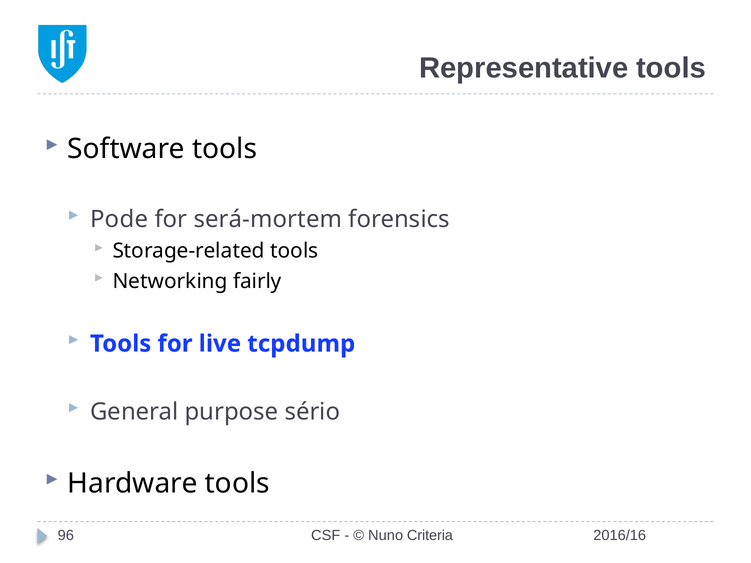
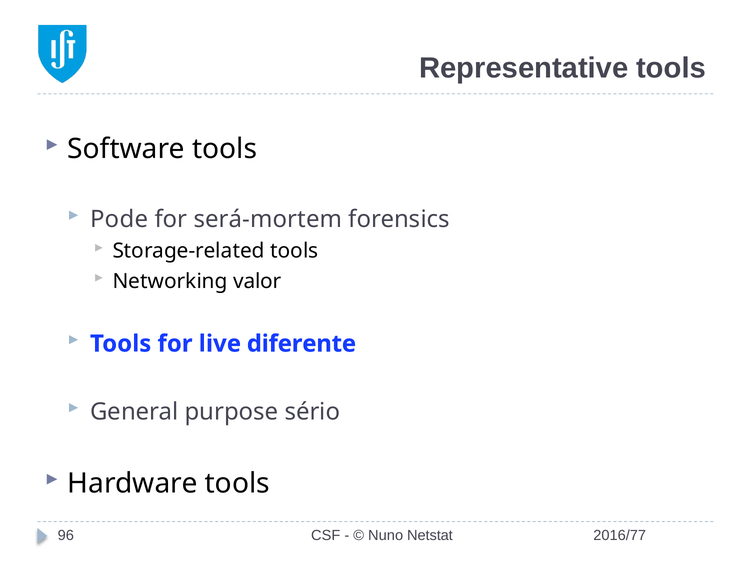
fairly: fairly -> valor (257, 281)
tcpdump: tcpdump -> diferente (301, 344)
Criteria: Criteria -> Netstat (430, 536)
2016/16: 2016/16 -> 2016/77 (620, 536)
